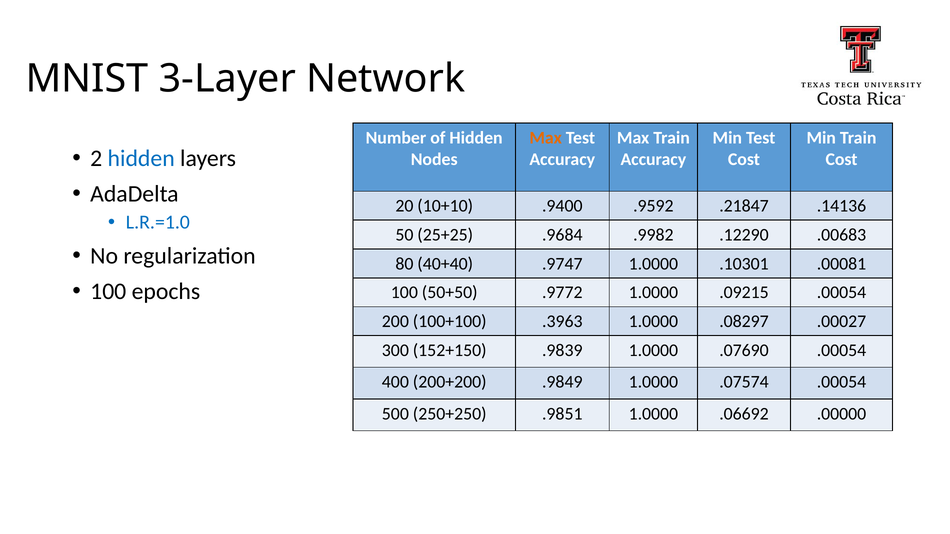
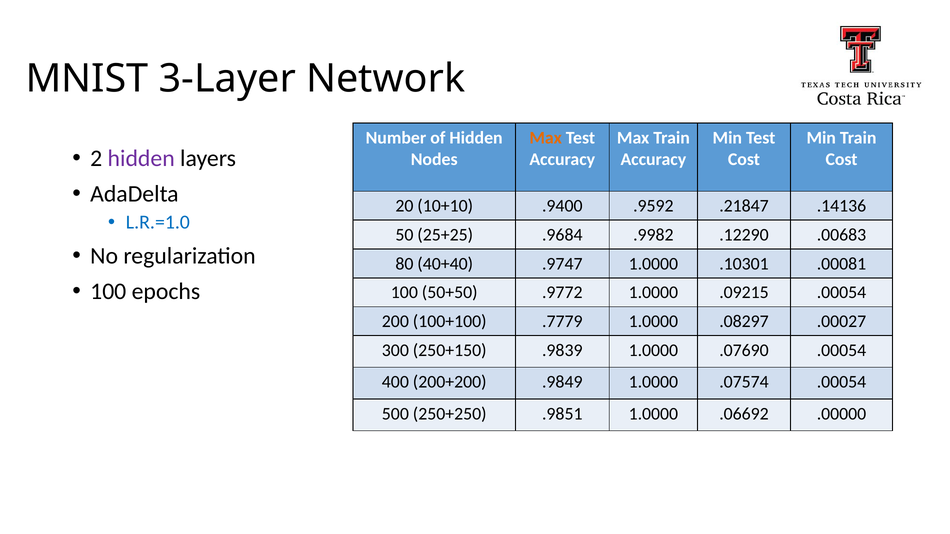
hidden colour: blue -> purple (141, 158)
.3963: .3963 -> .7779 (562, 322)
152+150: 152+150 -> 250+150 (450, 351)
